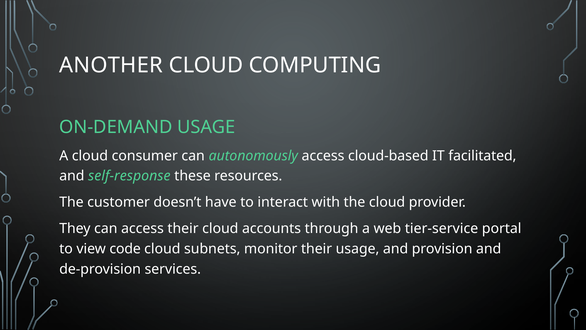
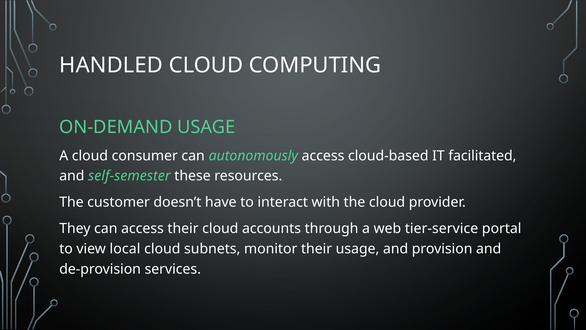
ANOTHER: ANOTHER -> HANDLED (111, 65)
self-response: self-response -> self-semester (129, 176)
code: code -> local (125, 249)
